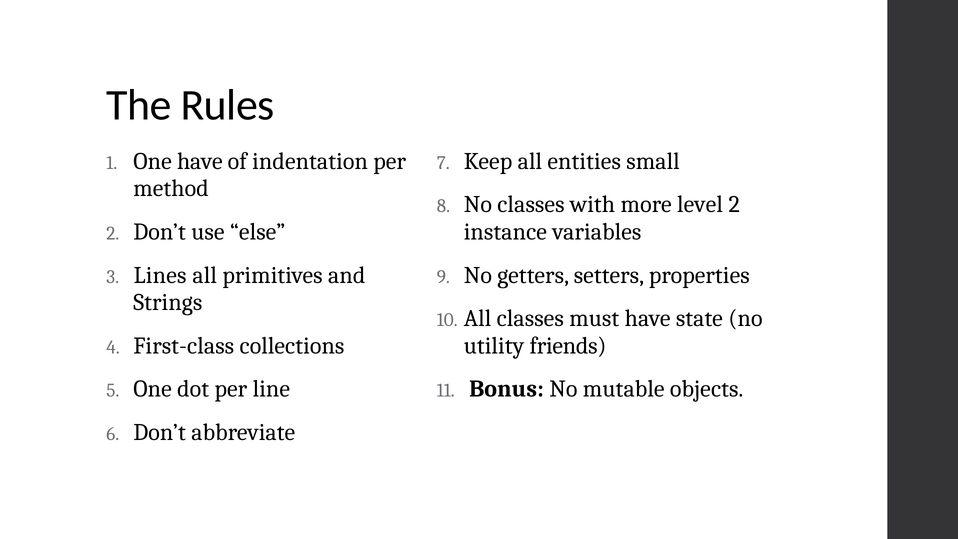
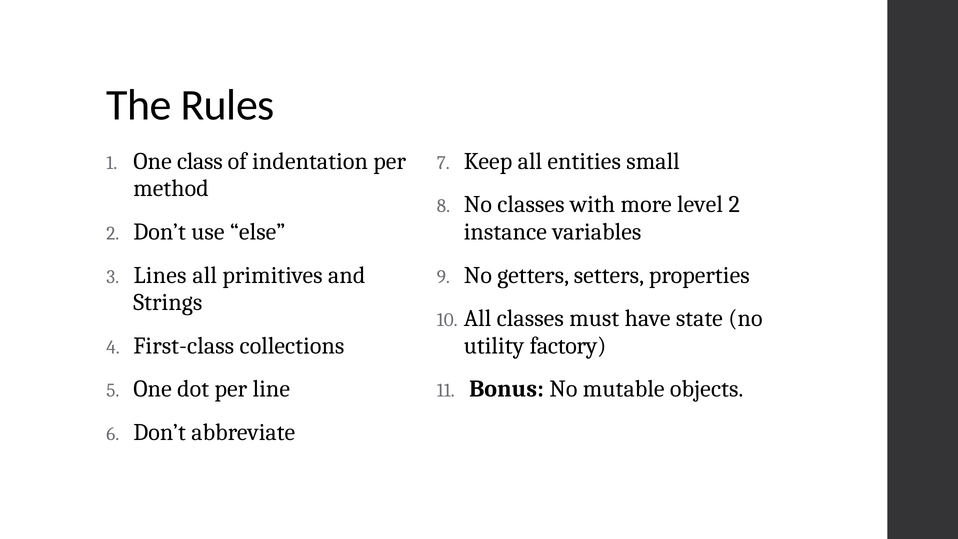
One have: have -> class (200, 161)
friends: friends -> factory (568, 346)
